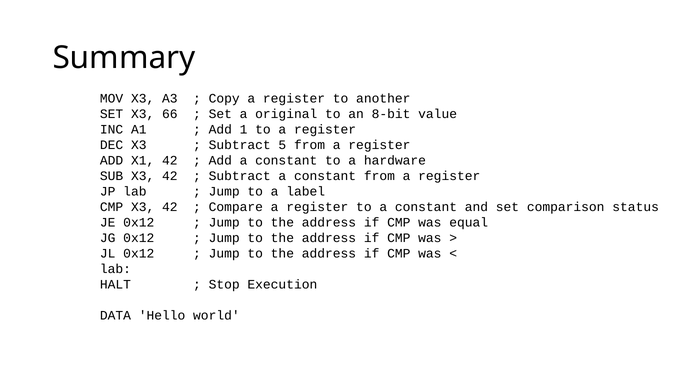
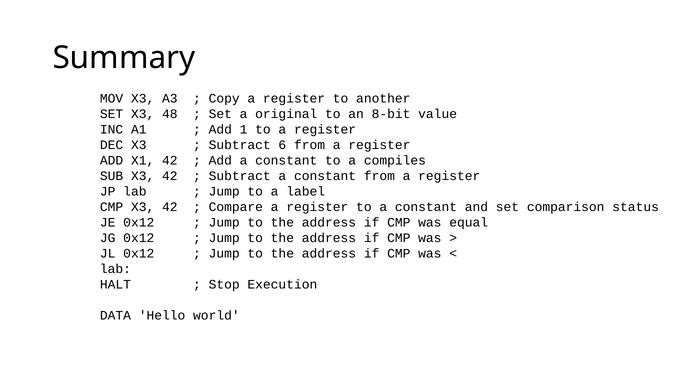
66: 66 -> 48 (170, 114)
5: 5 -> 6 (282, 145)
hardware: hardware -> compiles (395, 160)
